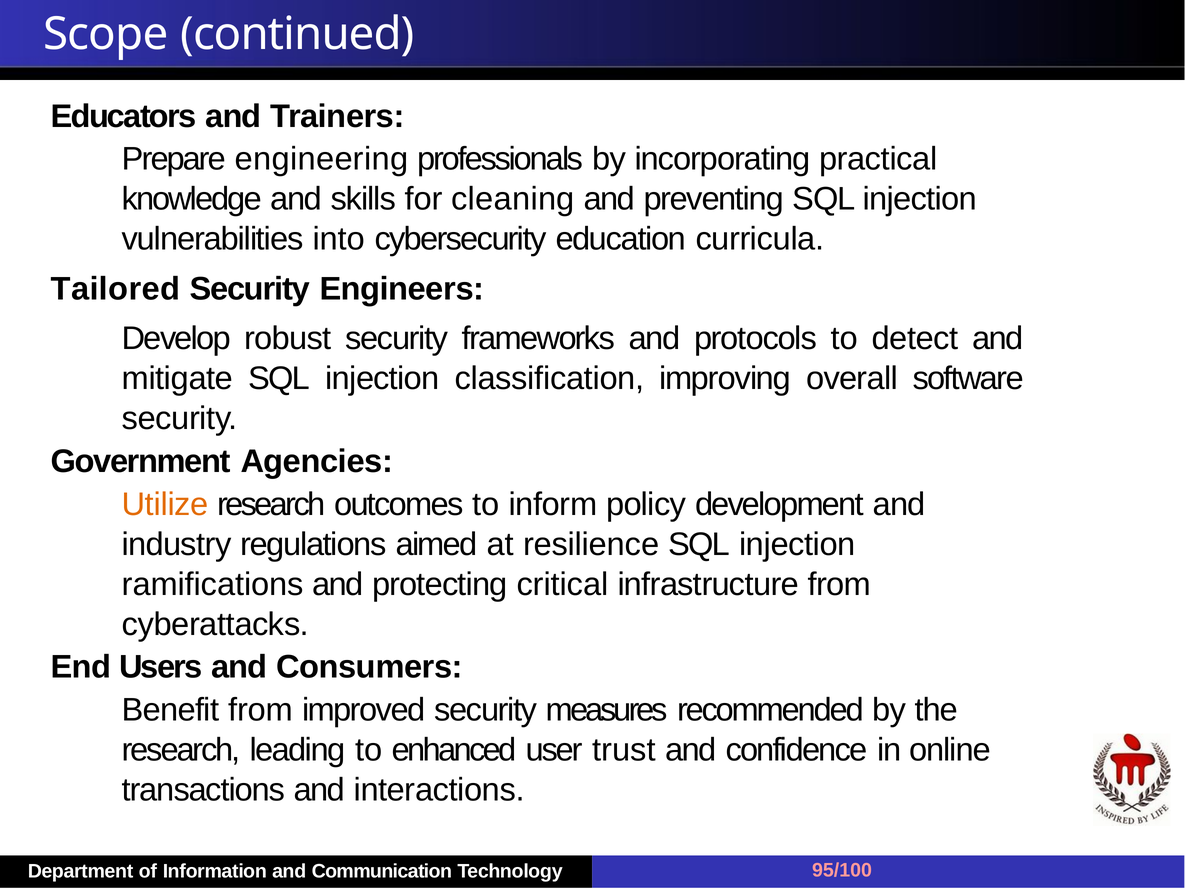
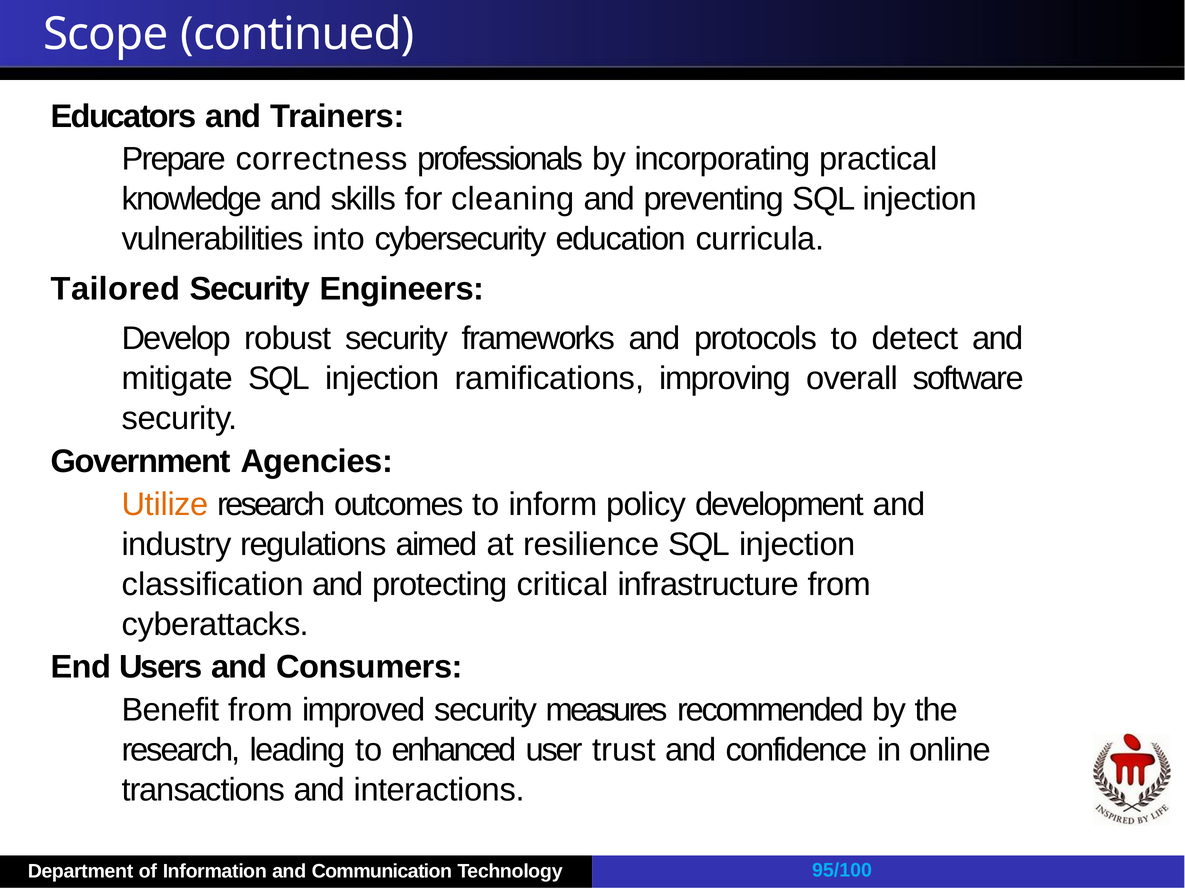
engineering: engineering -> correctness (322, 159)
classification: classification -> ramifications (549, 379)
ramifications: ramifications -> classification (213, 585)
95/100 colour: pink -> light blue (842, 871)
